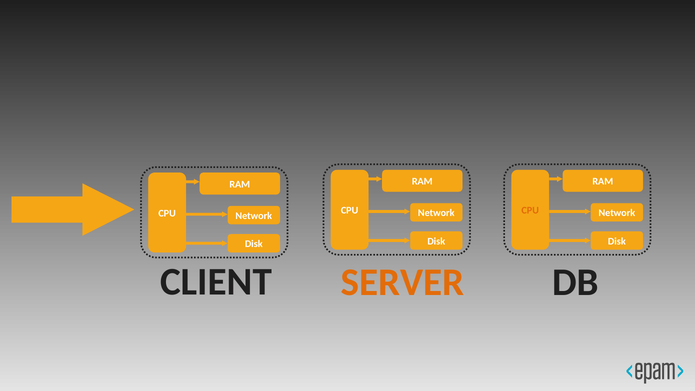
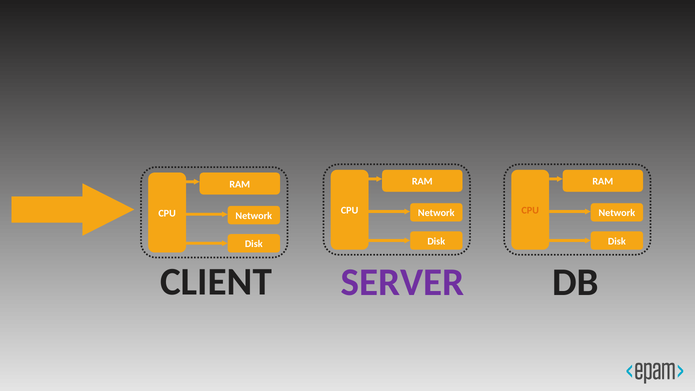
SERVER colour: orange -> purple (402, 282)
